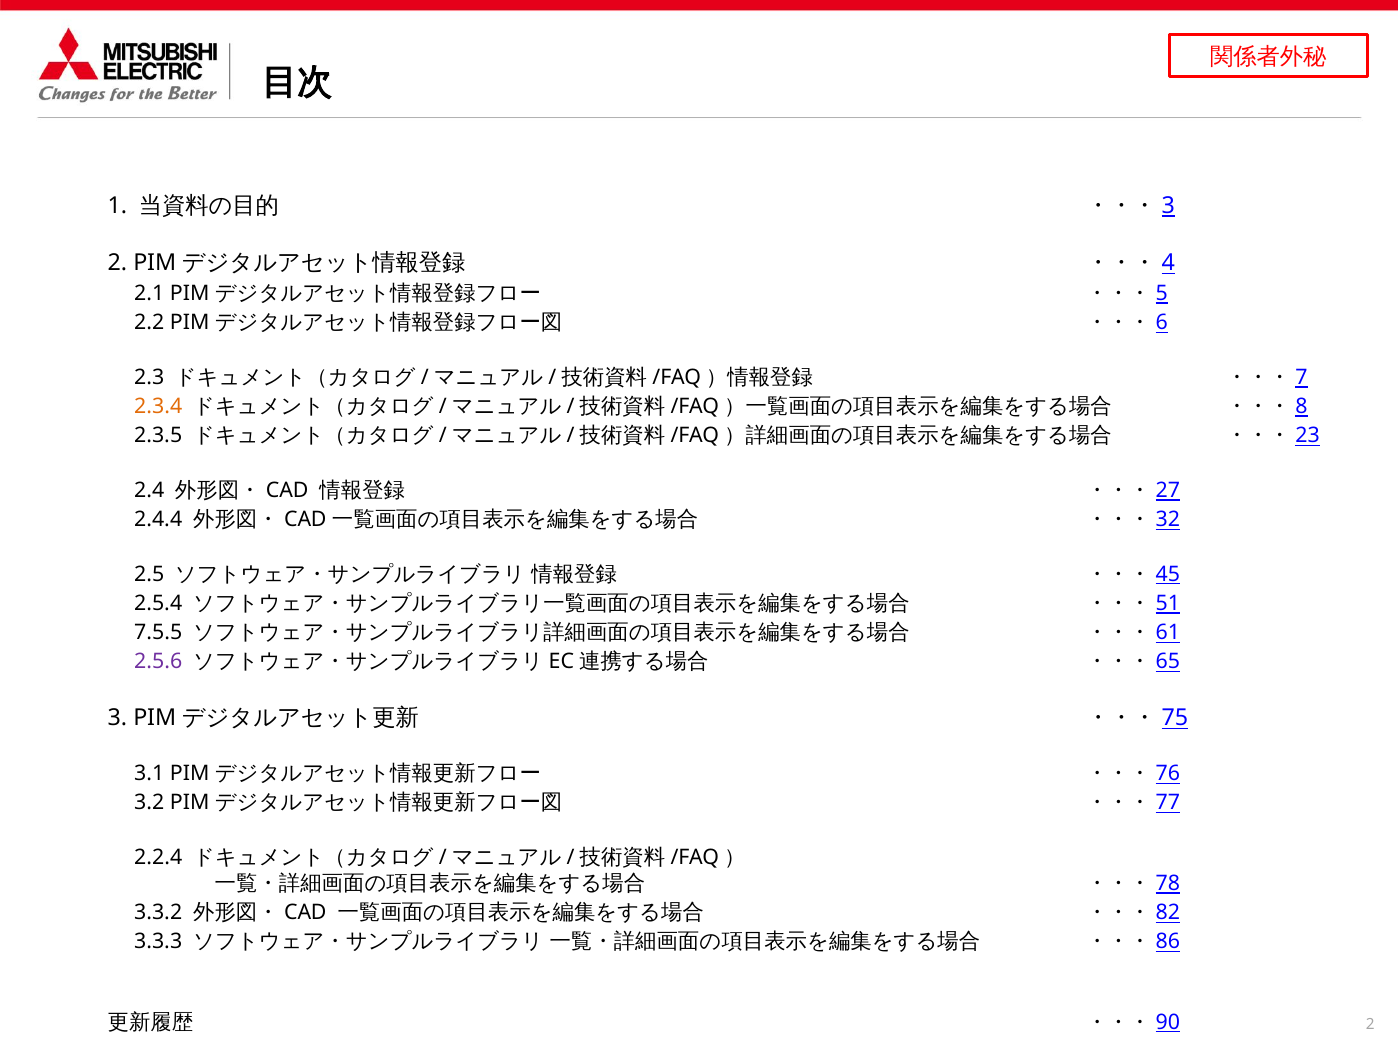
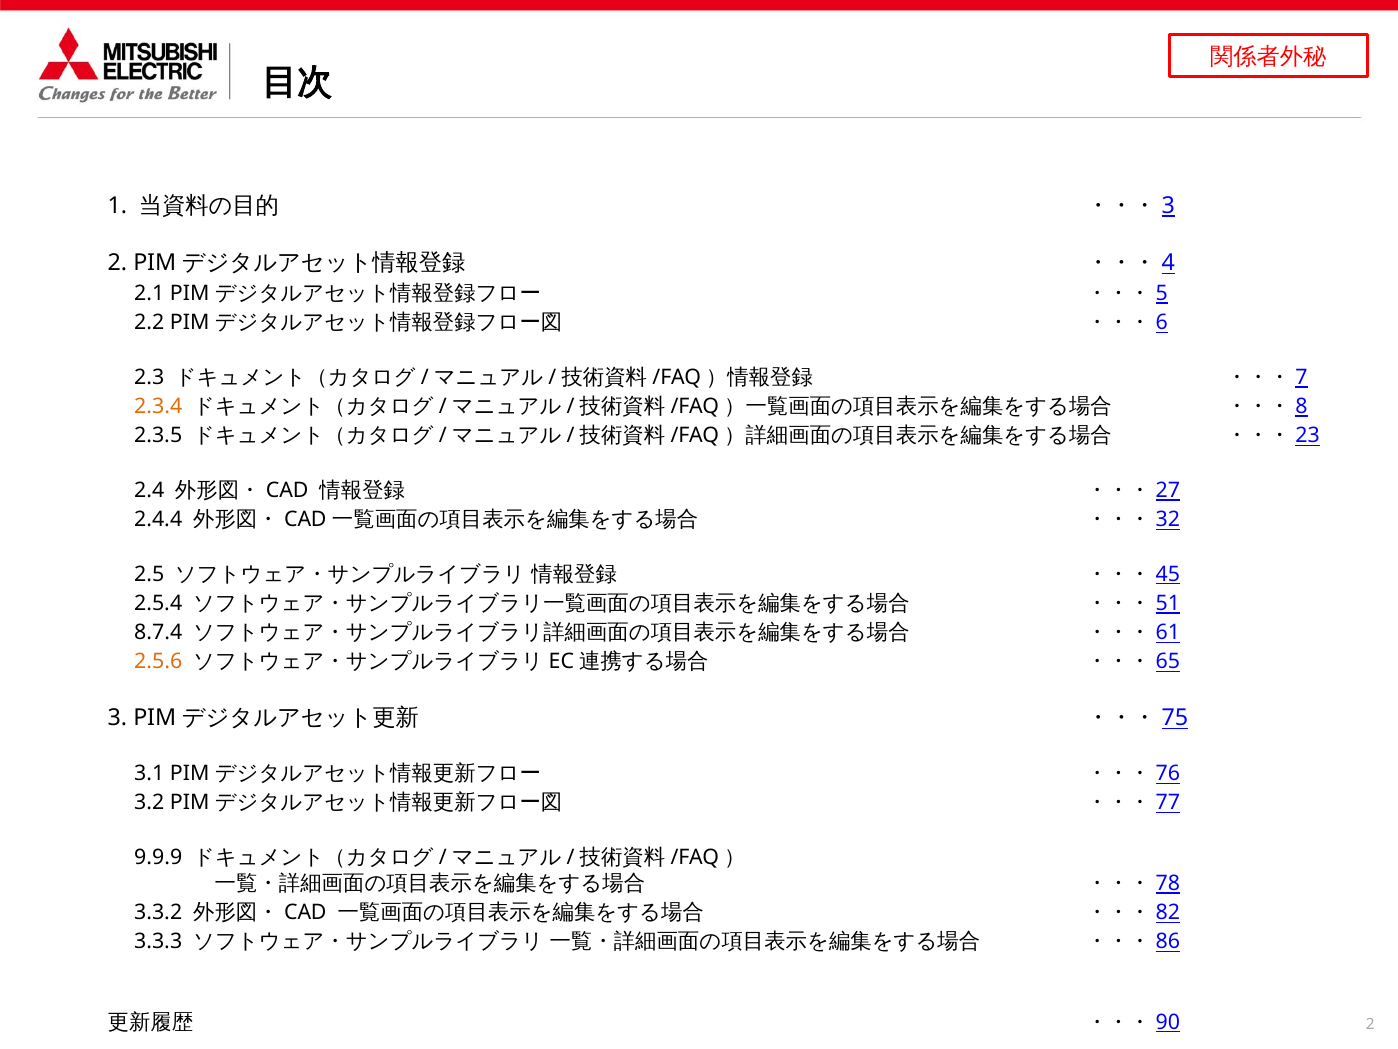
7.5.5: 7.5.5 -> 8.7.4 (158, 632)
2.5.6 colour: purple -> orange (158, 661)
2.2.4: 2.2.4 -> 9.9.9 (158, 857)
